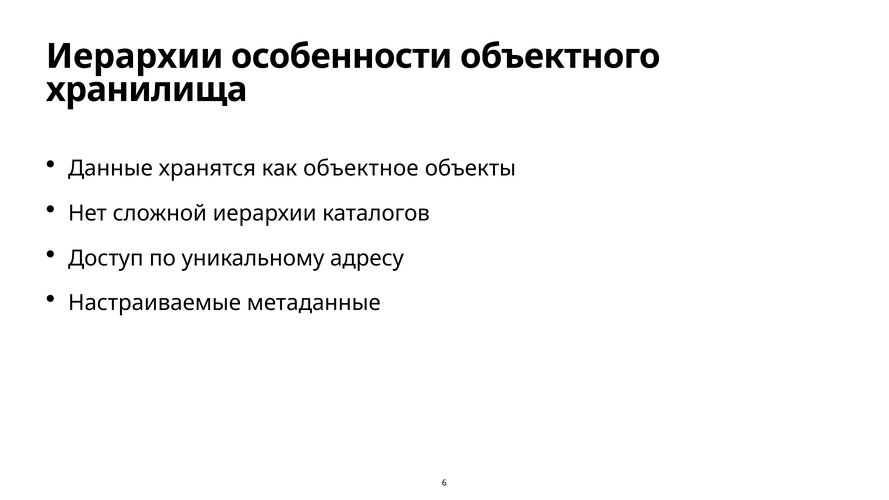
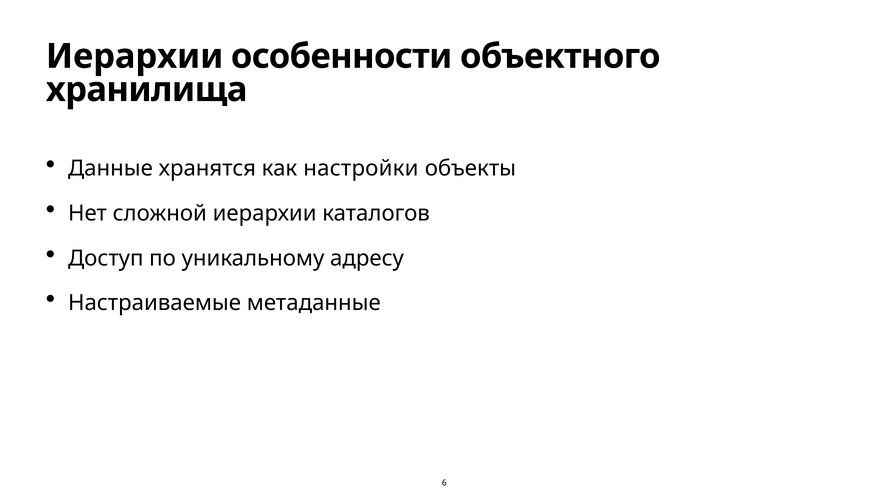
объектное: объектное -> настройки (361, 169)
